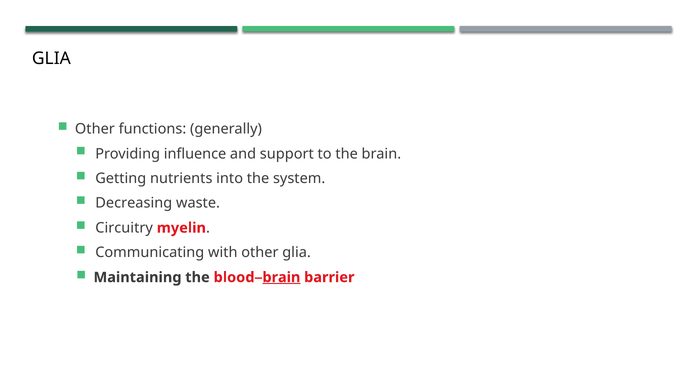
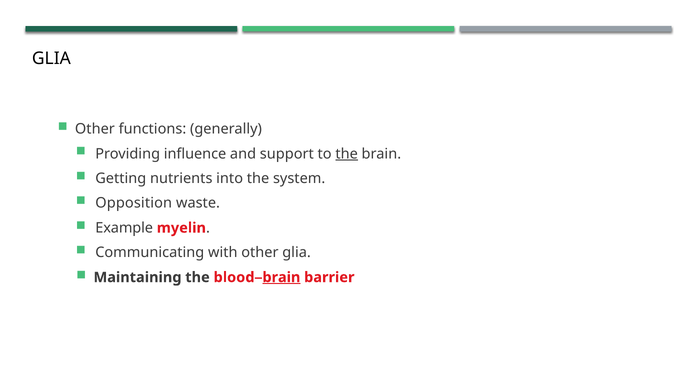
the underline: none -> present (347, 154)
Decreasing: Decreasing -> Opposition (134, 203)
Circuitry: Circuitry -> Example (124, 228)
